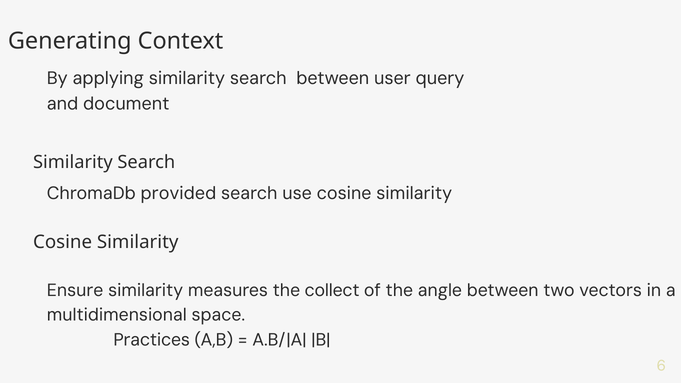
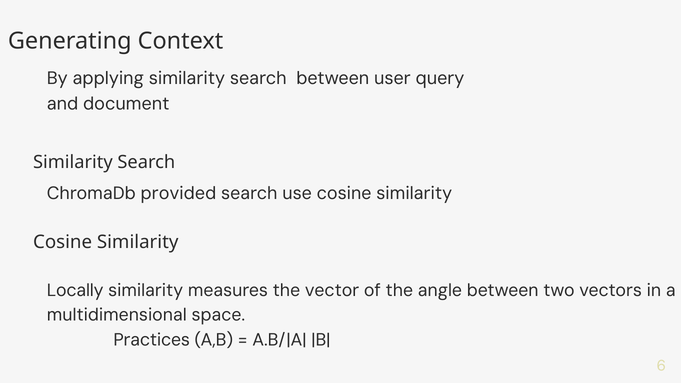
Ensure: Ensure -> Locally (75, 290)
collect: collect -> vector (332, 290)
